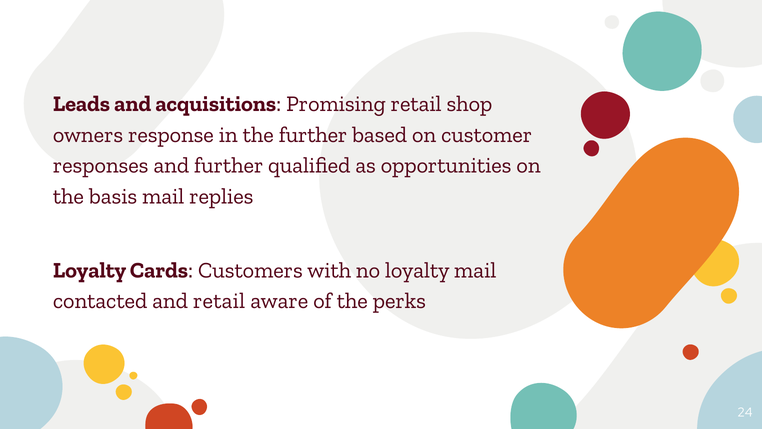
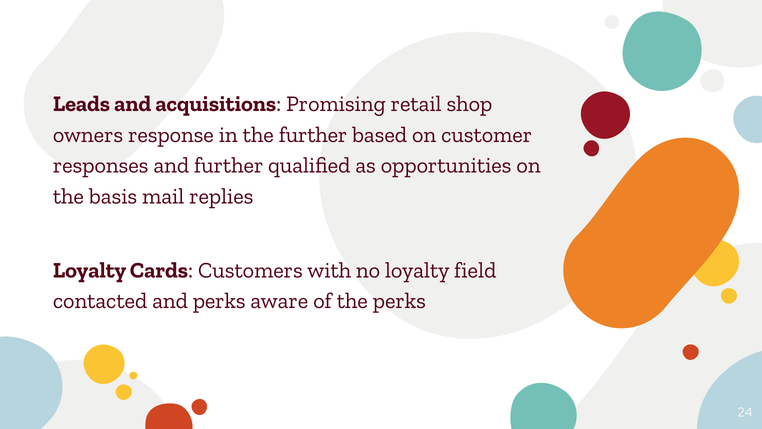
loyalty mail: mail -> field (475, 270)
and retail: retail -> perks (219, 301)
